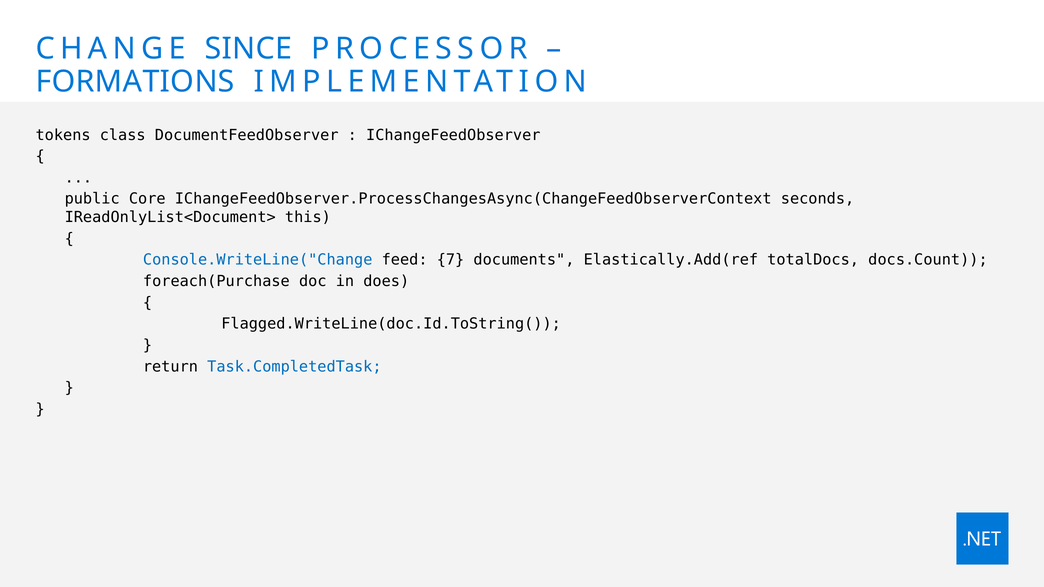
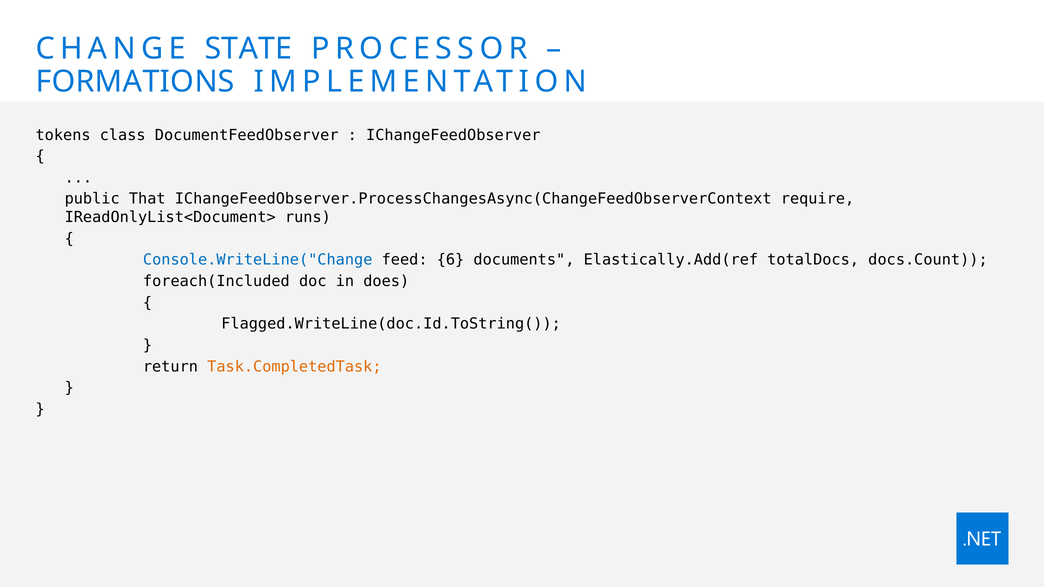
SINCE: SINCE -> STATE (248, 49)
Core: Core -> That (147, 199)
seconds: seconds -> require (818, 199)
this: this -> runs (308, 217)
7: 7 -> 6 (451, 260)
foreach(Purchase: foreach(Purchase -> foreach(Included (216, 281)
Task.CompletedTask colour: blue -> orange (294, 367)
